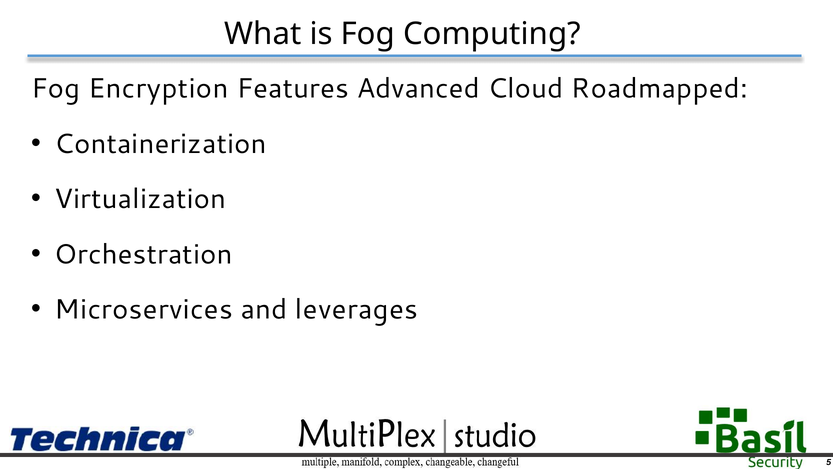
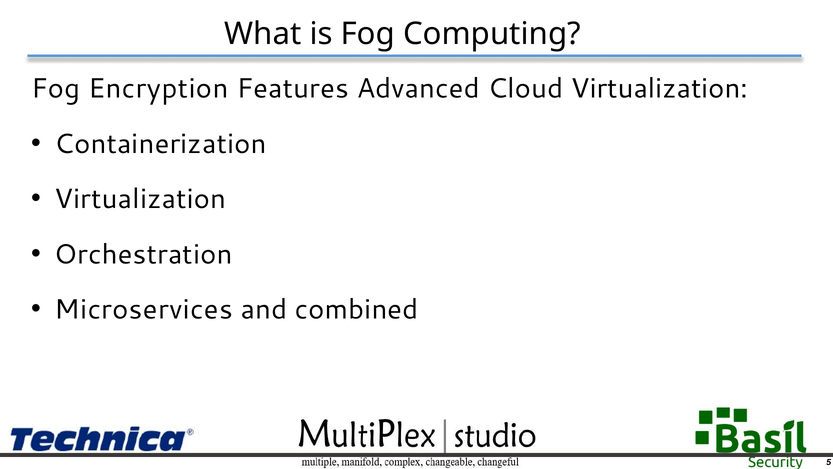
Cloud Roadmapped: Roadmapped -> Virtualization (660, 89)
leverages: leverages -> combined (357, 309)
